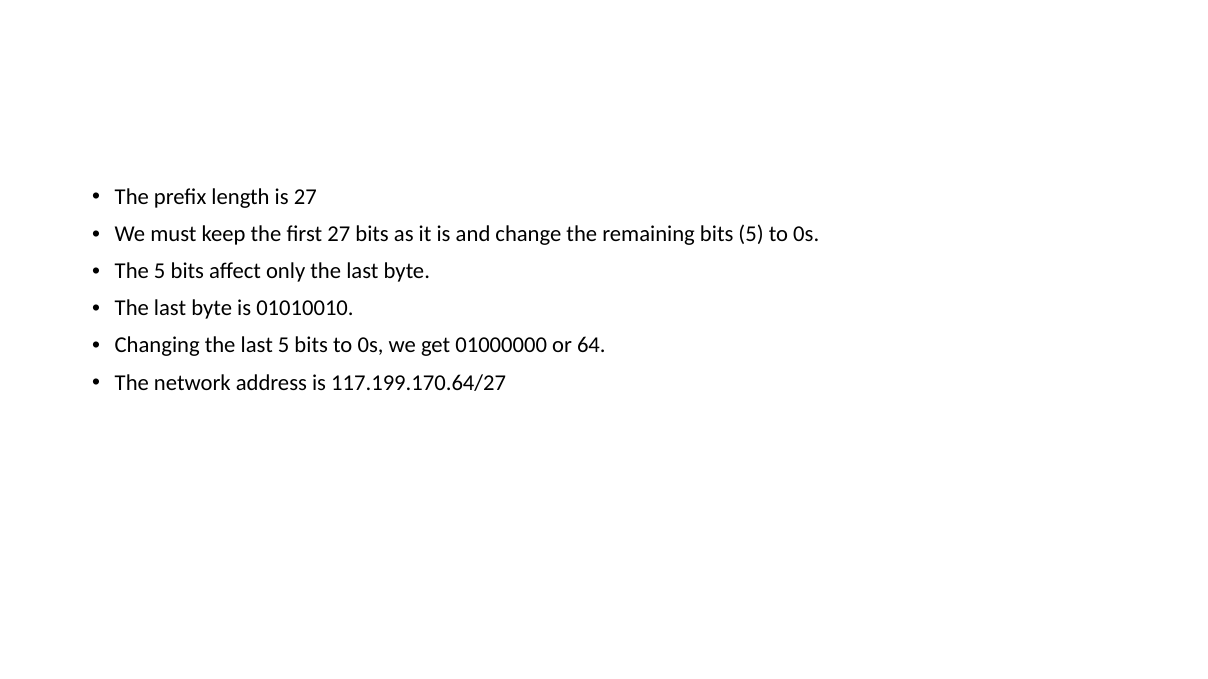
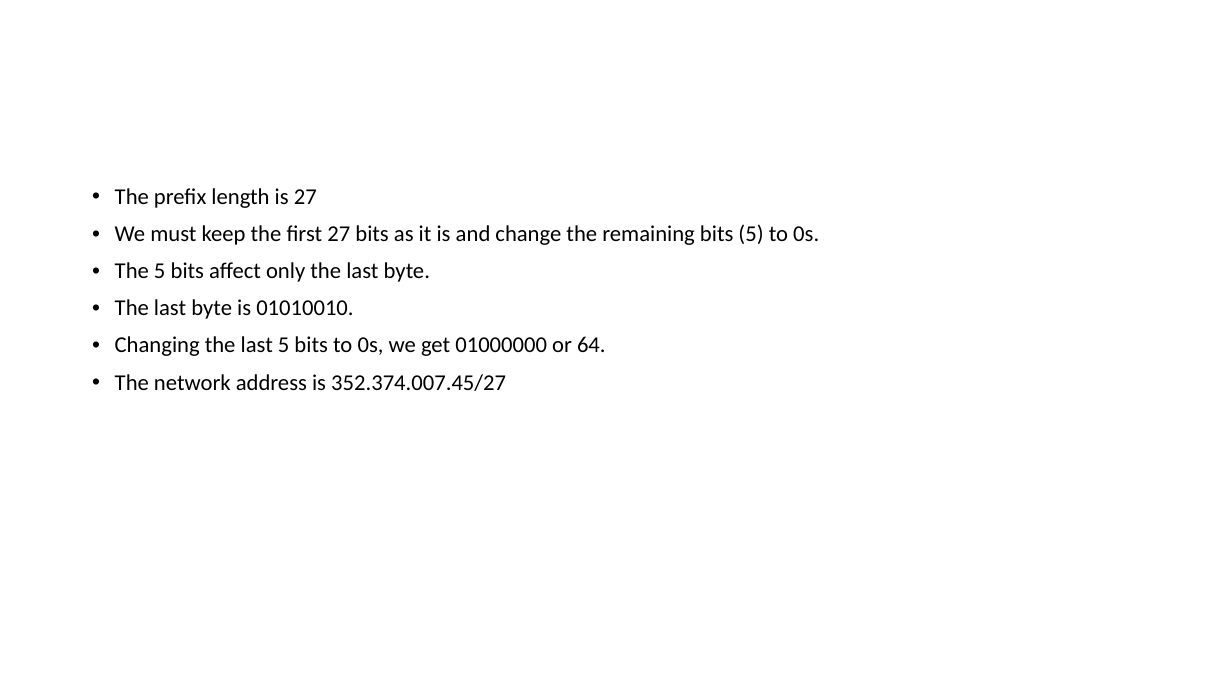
117.199.170.64/27: 117.199.170.64/27 -> 352.374.007.45/27 (419, 383)
